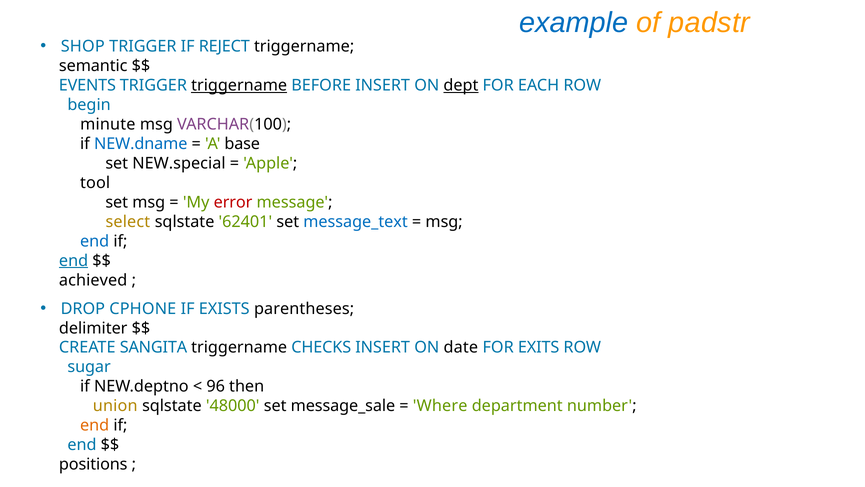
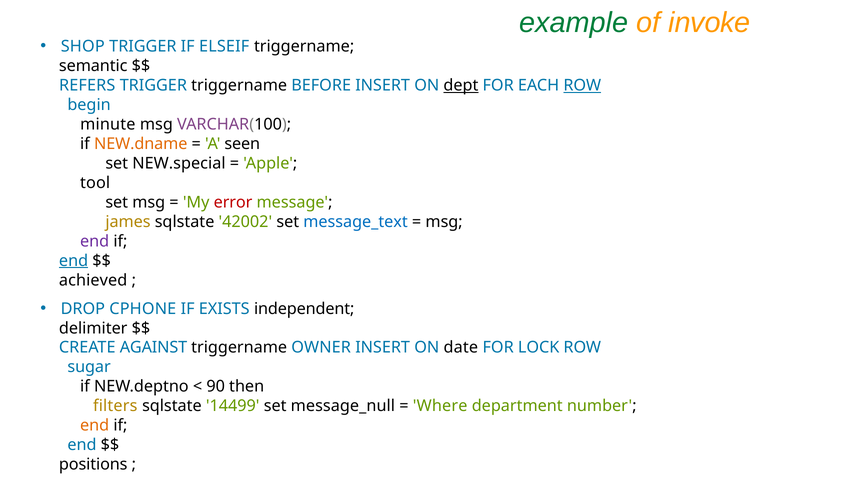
example colour: blue -> green (574, 23)
padstr: padstr -> invoke (709, 23)
REJECT: REJECT -> ELSEIF (224, 46)
EVENTS: EVENTS -> REFERS (87, 85)
triggername underline: present -> none (239, 85)
ROW underline: none -> present (582, 85)
NEW.dname colour: blue -> orange (141, 144)
base: base -> seen (242, 144)
select: select -> james (128, 222)
62401: 62401 -> 42002 (245, 222)
end colour: blue -> purple (95, 241)
parentheses: parentheses -> independent (304, 308)
SANGITA: SANGITA -> AGAINST (153, 347)
CHECKS: CHECKS -> OWNER (321, 347)
EXITS: EXITS -> LOCK (539, 347)
96: 96 -> 90 (216, 386)
union: union -> filters (115, 406)
48000: 48000 -> 14499 (233, 406)
message_sale: message_sale -> message_null (343, 406)
